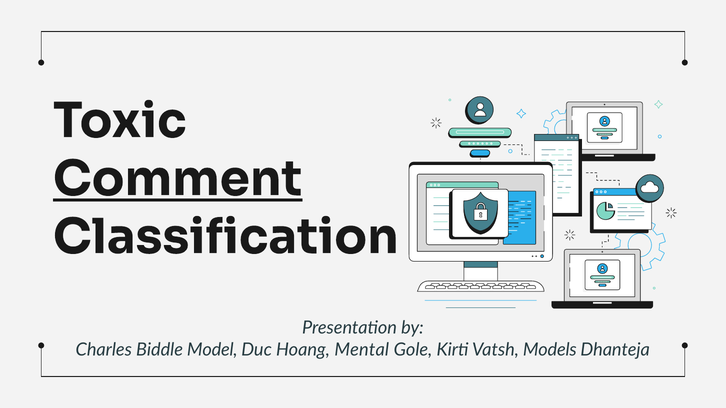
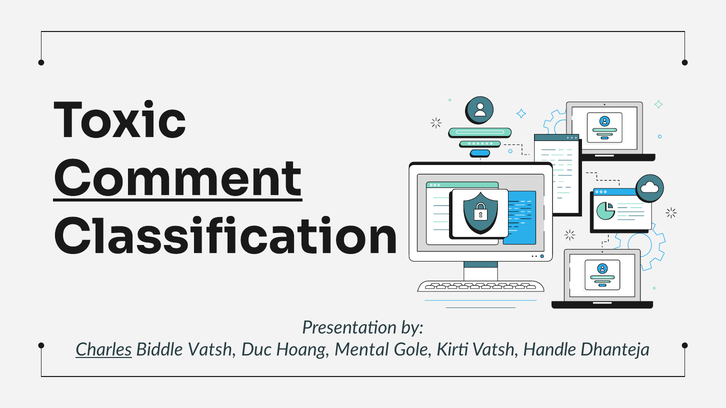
Charles underline: none -> present (104, 350)
Biddle Model: Model -> Vatsh (212, 350)
Models: Models -> Handle (550, 350)
